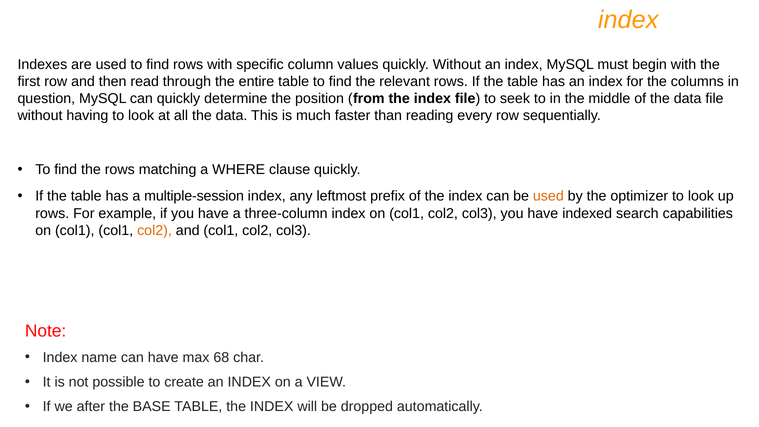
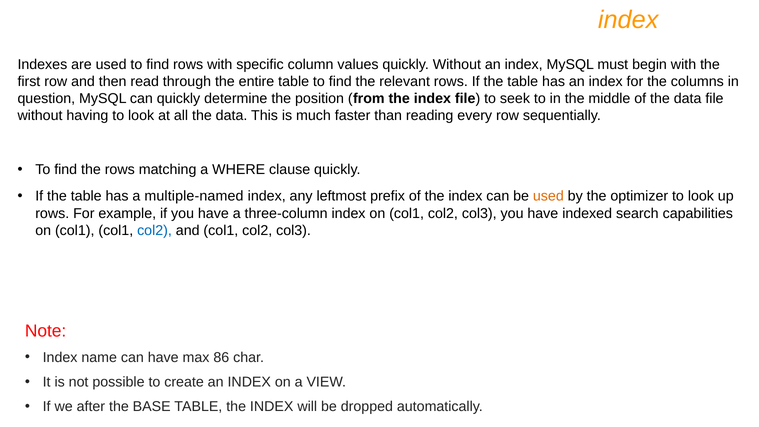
multiple-session: multiple-session -> multiple-named (194, 196)
col2 colour: orange -> blue (155, 230)
68: 68 -> 86 (221, 357)
